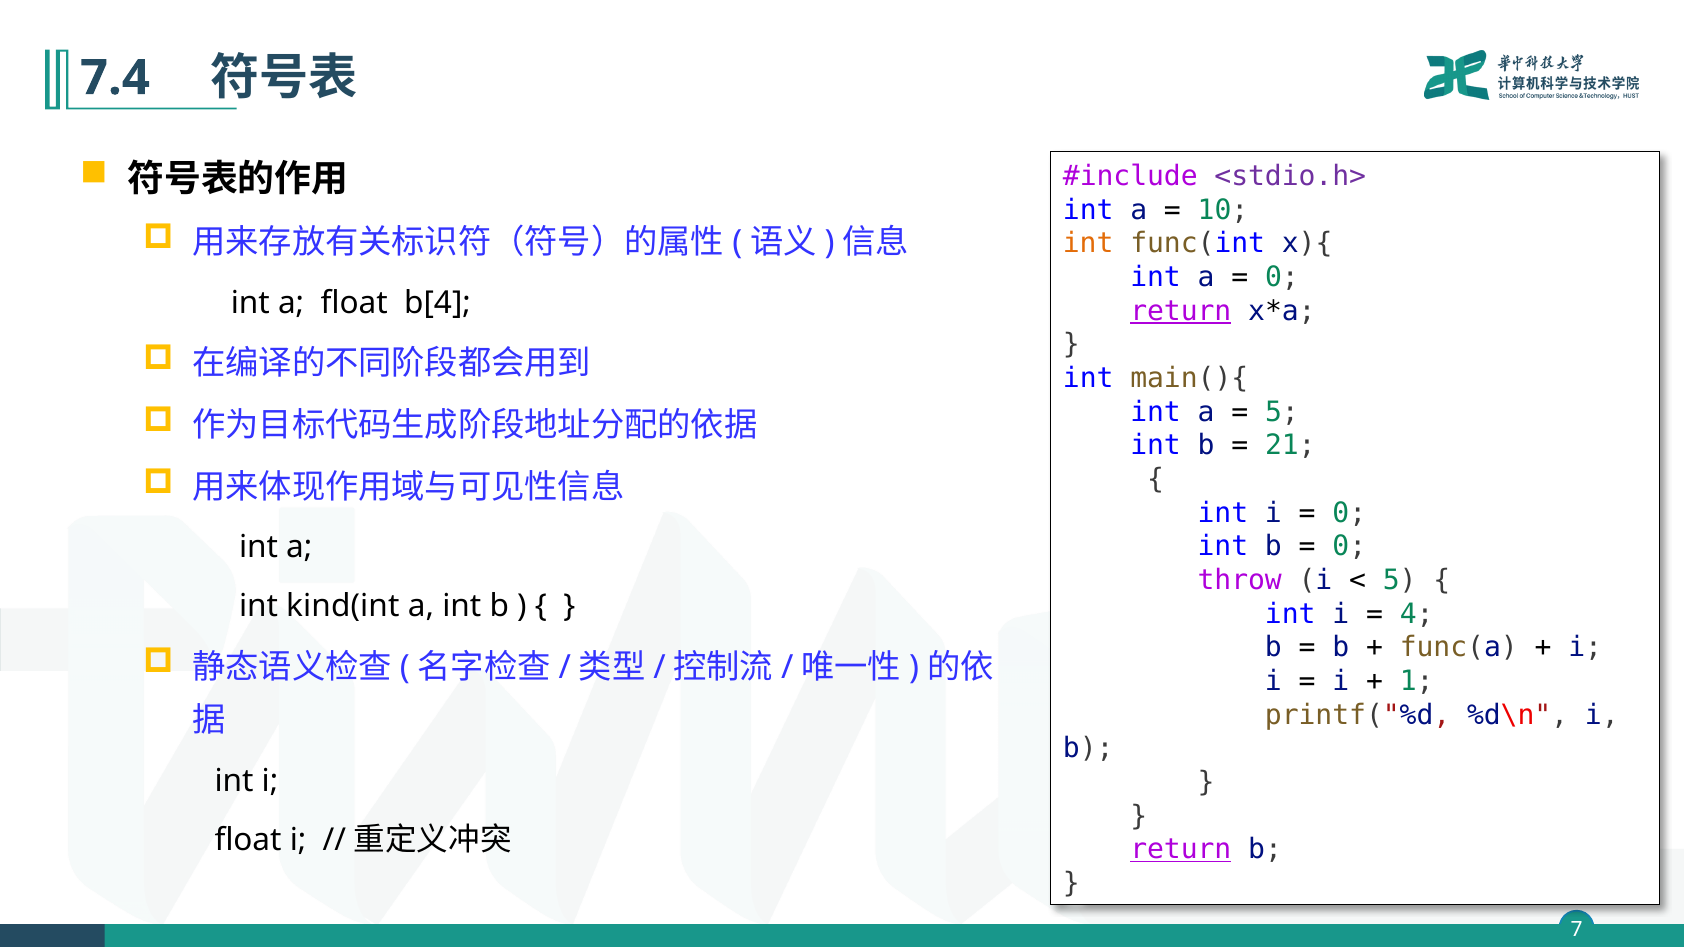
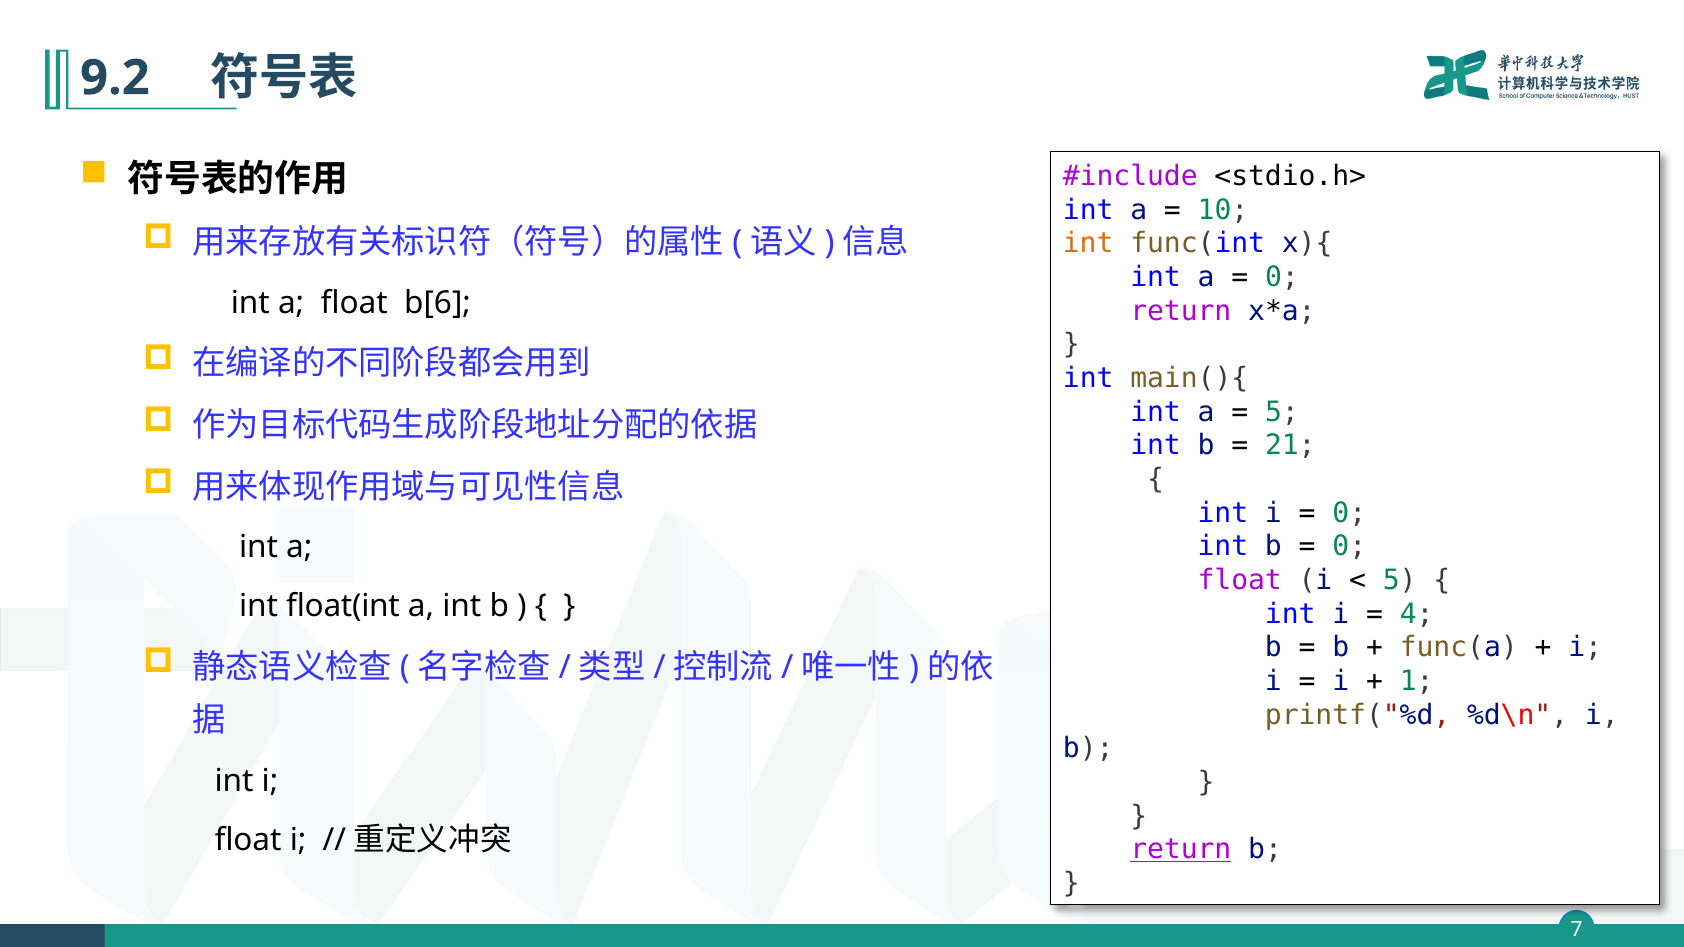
7.4: 7.4 -> 9.2 (115, 78)
<stdio.h> colour: purple -> black (1290, 176)
b[4: b[4 -> b[6 (437, 303)
return underline: present -> none (1181, 311)
throw: throw -> float (1240, 580)
kind(int: kind(int -> float(int (343, 606)
